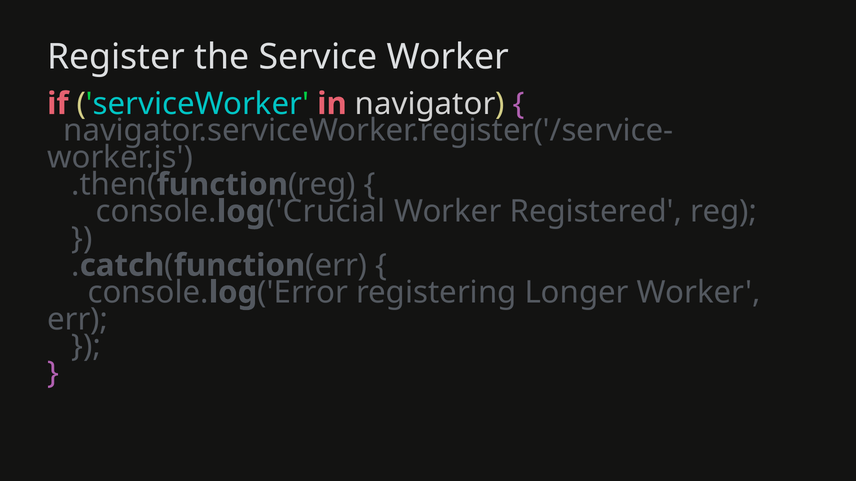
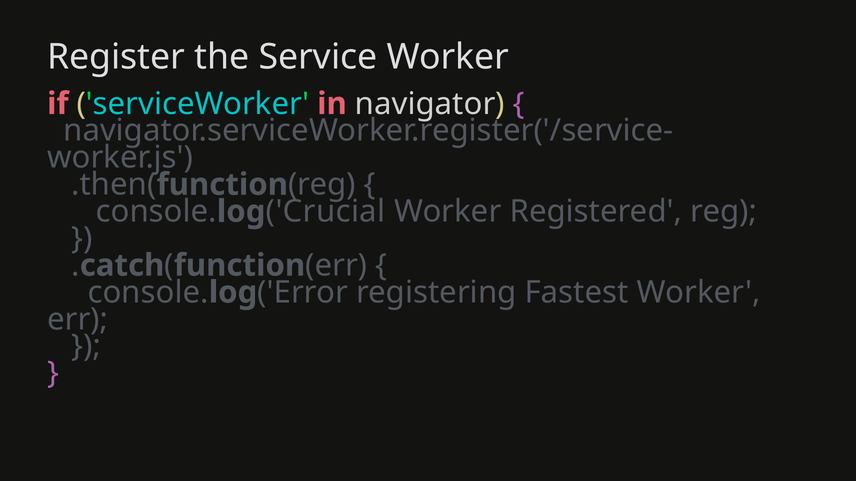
Longer: Longer -> Fastest (577, 293)
